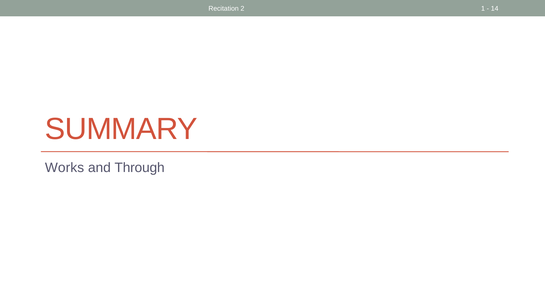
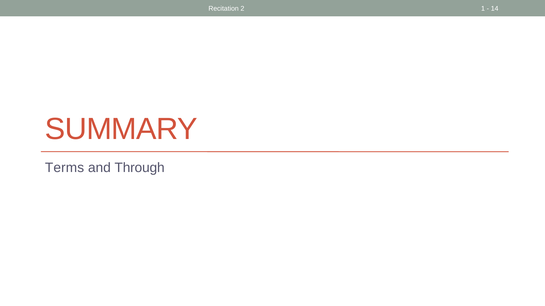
Works: Works -> Terms (65, 168)
